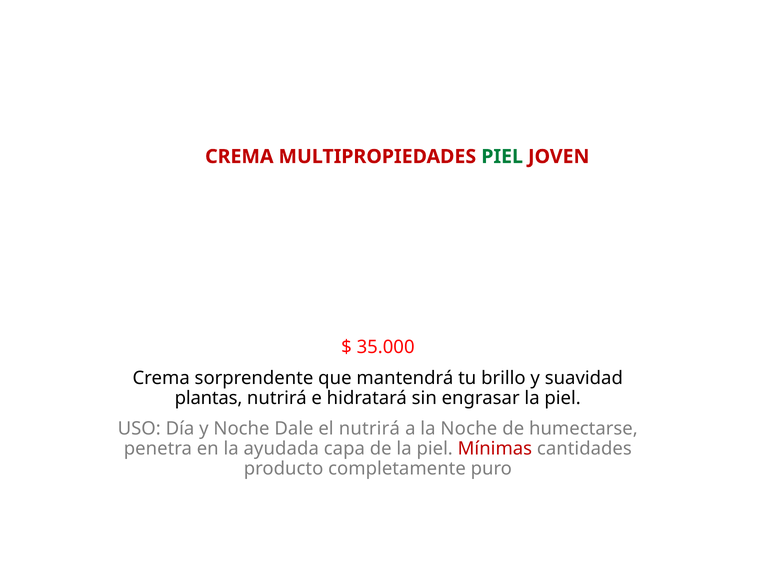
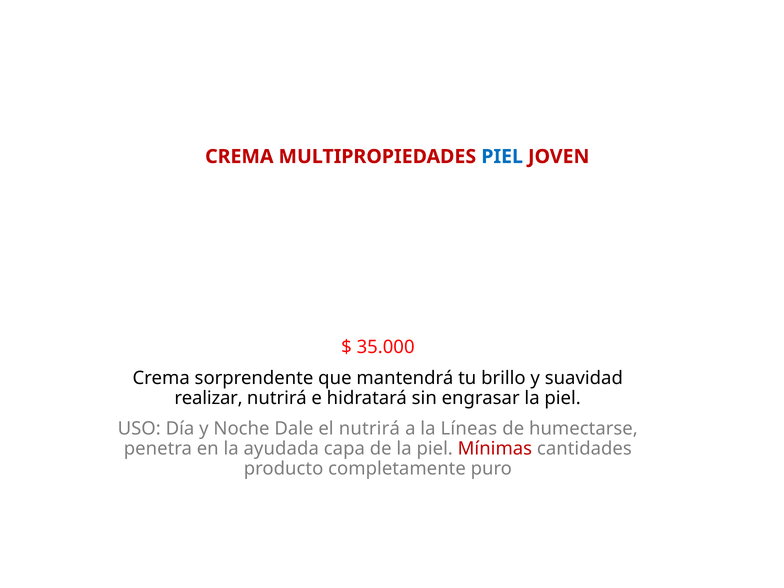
PIEL colour: green -> blue (502, 157)
plantas: plantas -> realizar (209, 398)
la Noche: Noche -> Líneas (469, 429)
